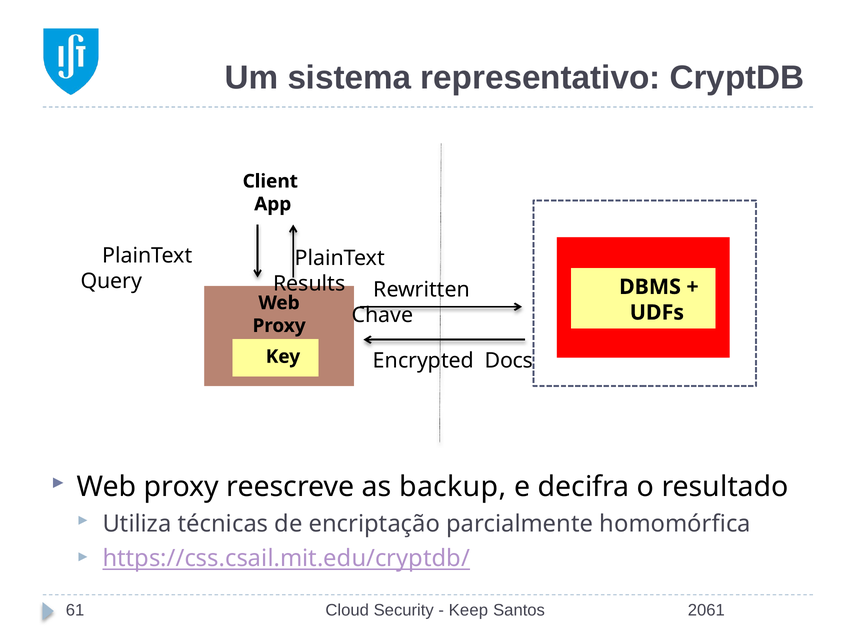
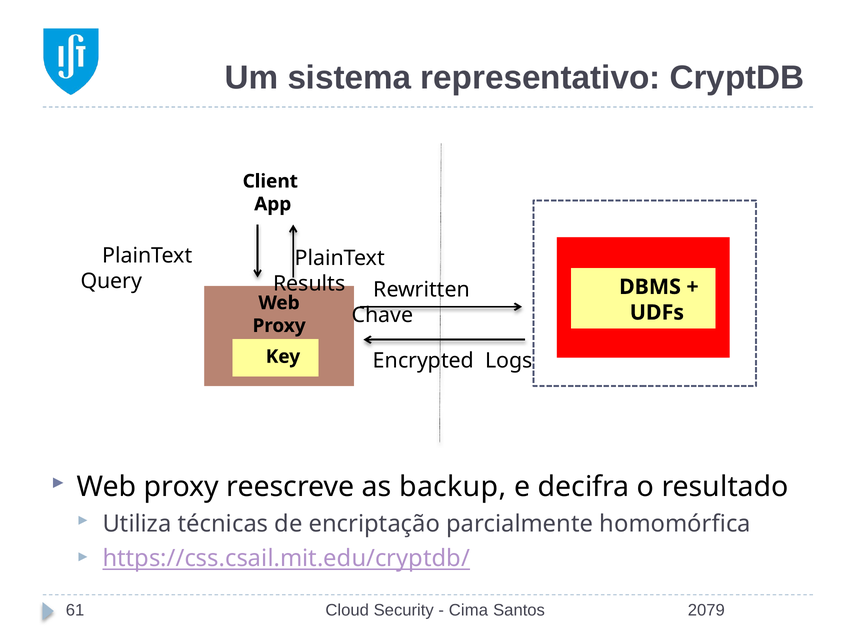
Docs: Docs -> Logs (509, 361)
Keep: Keep -> Cima (468, 610)
2061: 2061 -> 2079 (706, 610)
